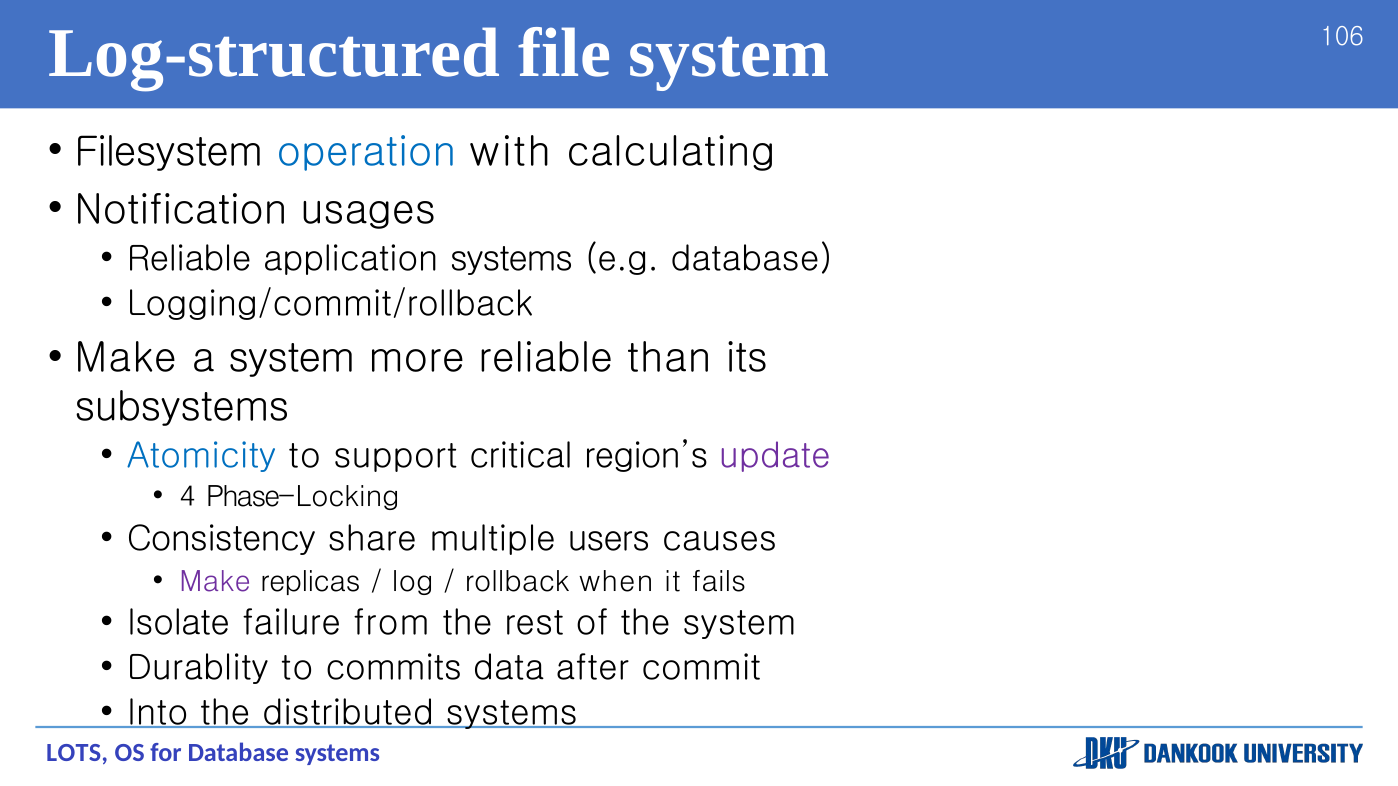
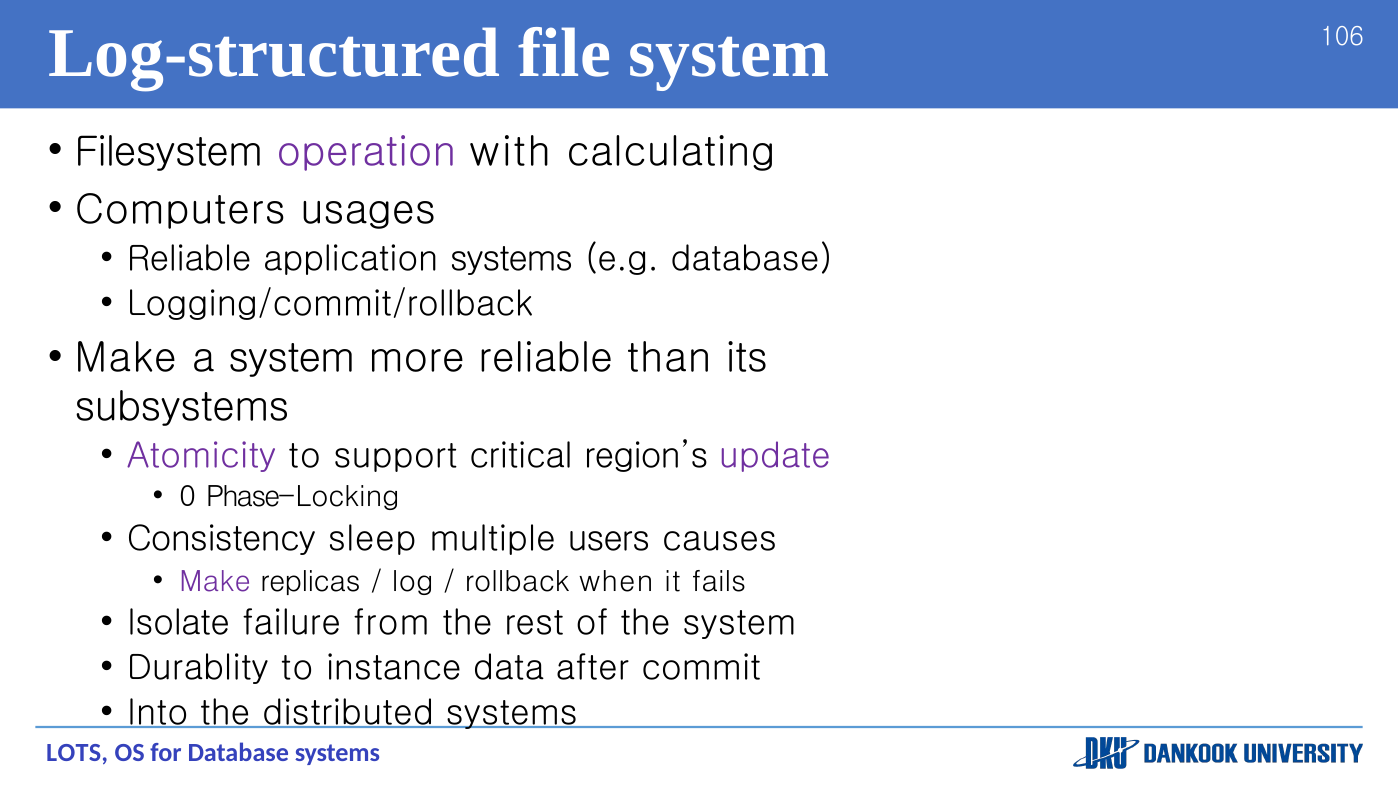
operation colour: blue -> purple (366, 152)
Notification: Notification -> Computers (181, 210)
Atomicity colour: blue -> purple (202, 456)
4: 4 -> 0 (188, 497)
share: share -> sleep (372, 539)
commits: commits -> instance (394, 669)
